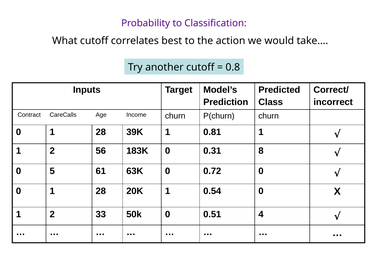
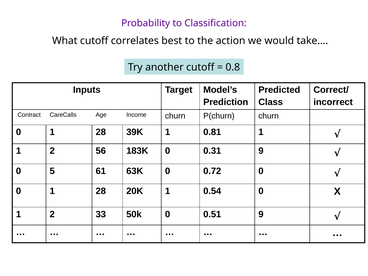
0.31 8: 8 -> 9 (261, 151)
0.51 4: 4 -> 9 (261, 214)
